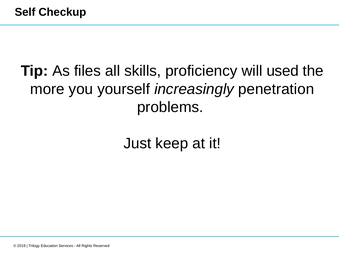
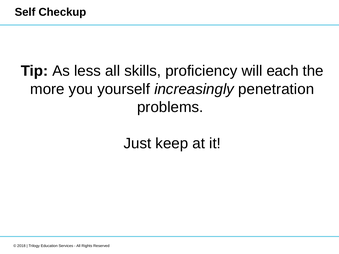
files: files -> less (87, 71)
used: used -> each (283, 71)
